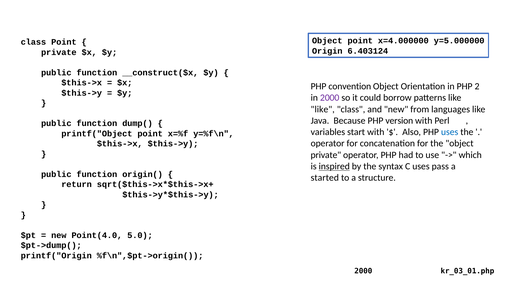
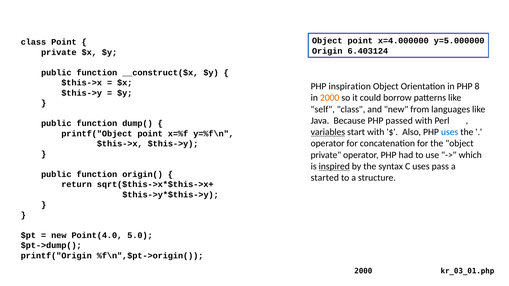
convention: convention -> inspiration (350, 86)
2: 2 -> 8 (477, 86)
2000 colour: purple -> orange (330, 98)
like: like -> self (323, 109)
version: version -> passed (399, 121)
variables underline: none -> present (328, 132)
